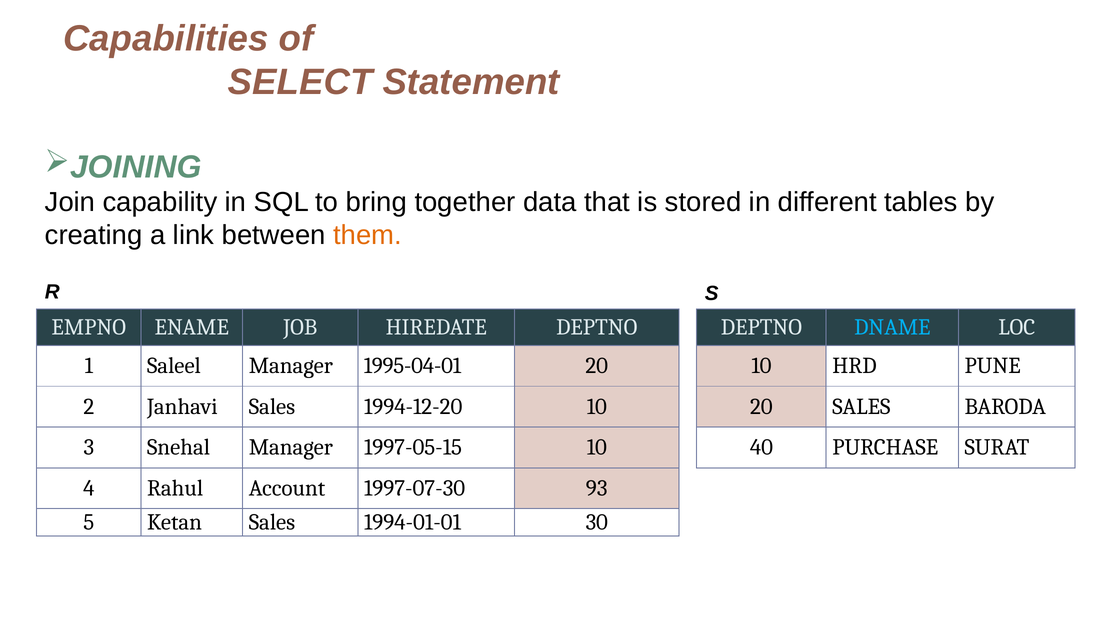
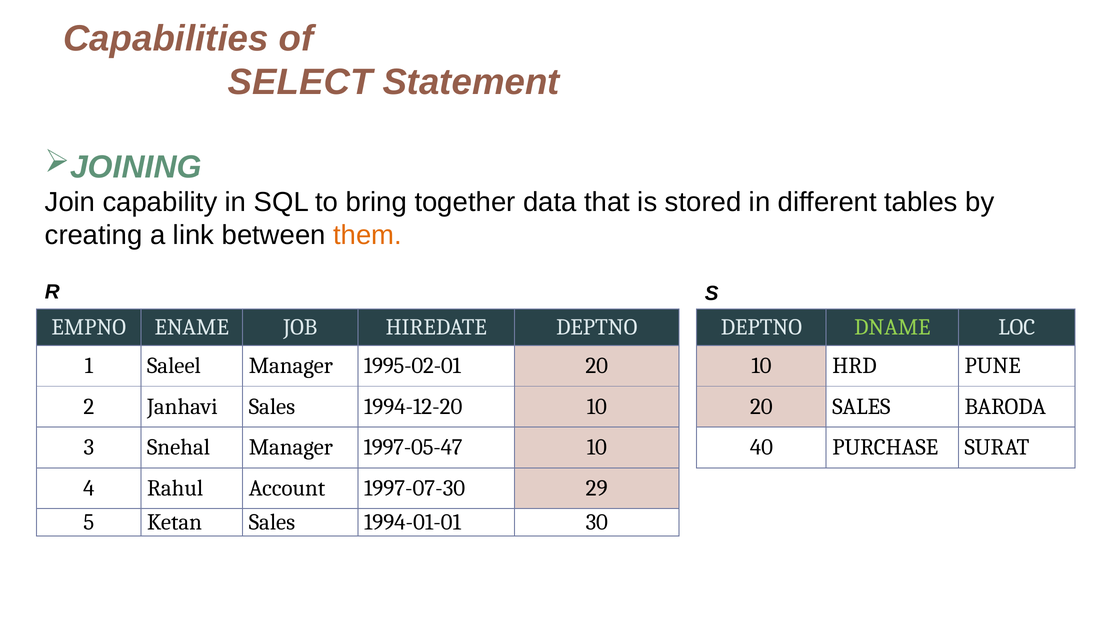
DNAME colour: light blue -> light green (892, 327)
1995-04-01: 1995-04-01 -> 1995-02-01 (412, 366)
1997-05-15: 1997-05-15 -> 1997-05-47 (413, 447)
93: 93 -> 29 (597, 488)
